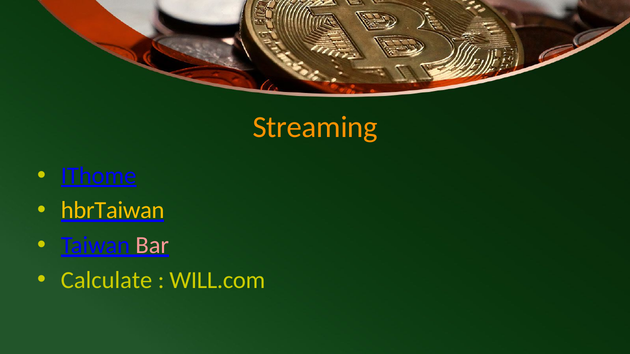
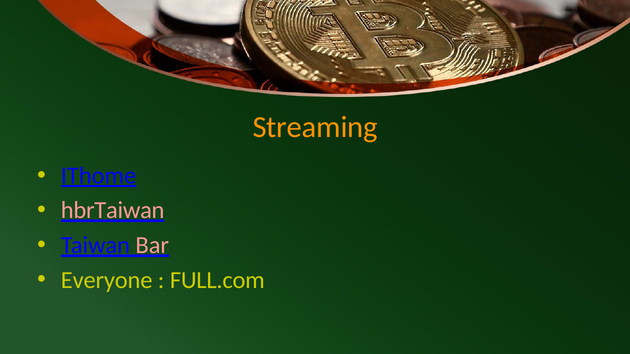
hbrTaiwan colour: yellow -> pink (113, 211)
Calculate: Calculate -> Everyone (107, 280)
WILL.com: WILL.com -> FULL.com (217, 280)
